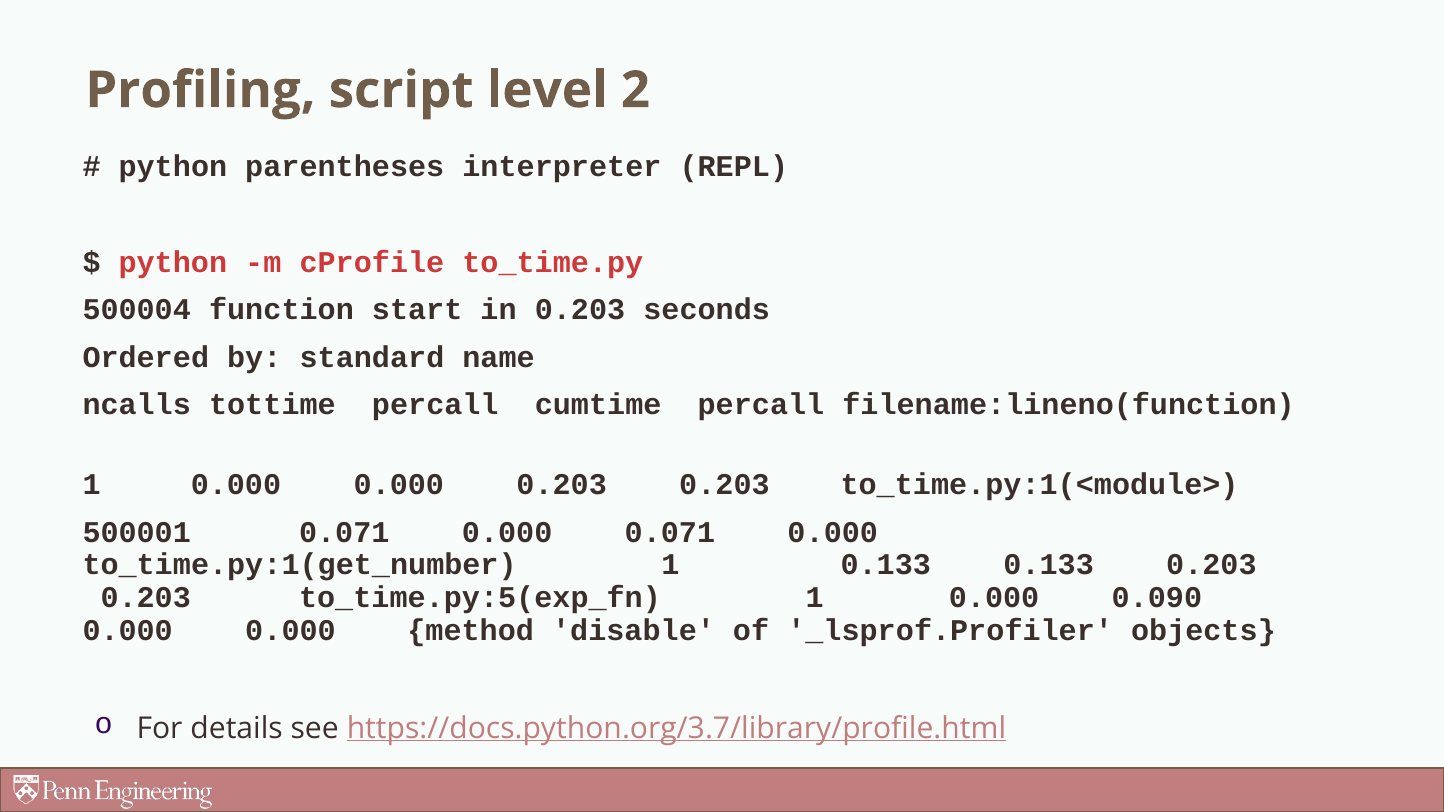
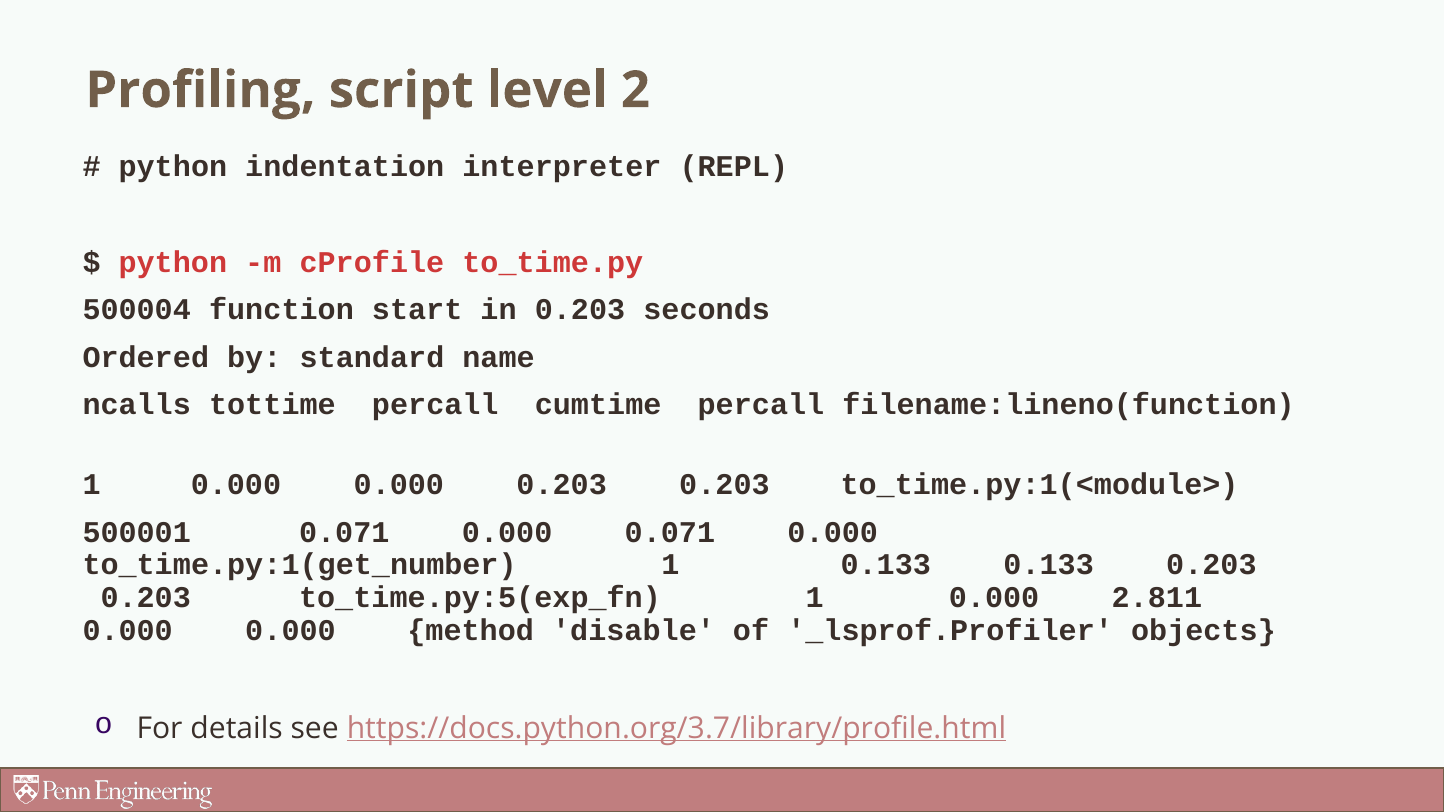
parentheses: parentheses -> indentation (345, 167)
0.090: 0.090 -> 2.811 (1157, 598)
